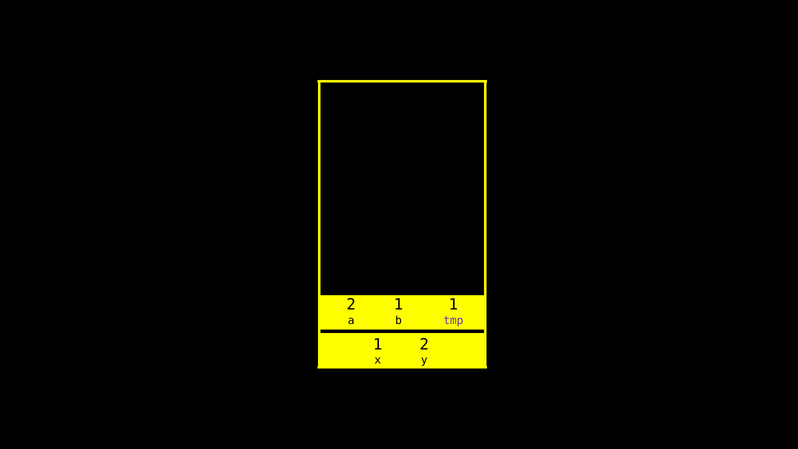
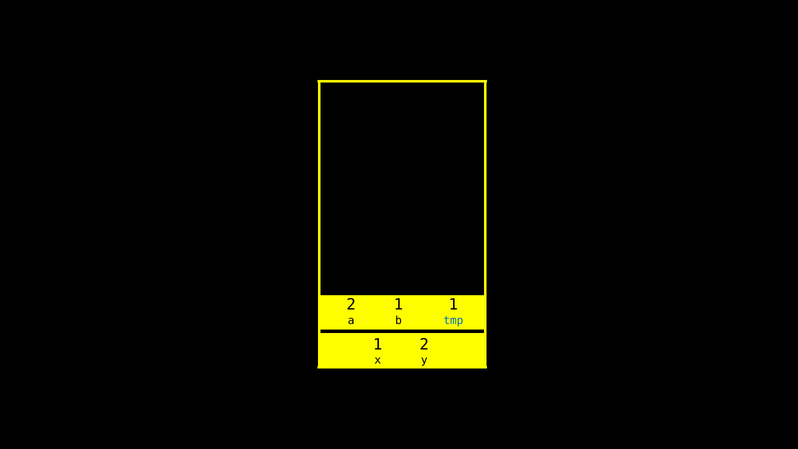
tmp colour: purple -> blue (453, 320)
